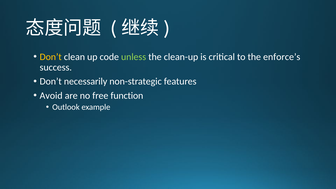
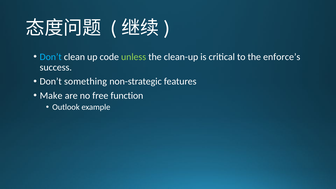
Don’t colour: yellow -> light blue (51, 57)
necessarily: necessarily -> something (86, 81)
Avoid: Avoid -> Make (51, 96)
